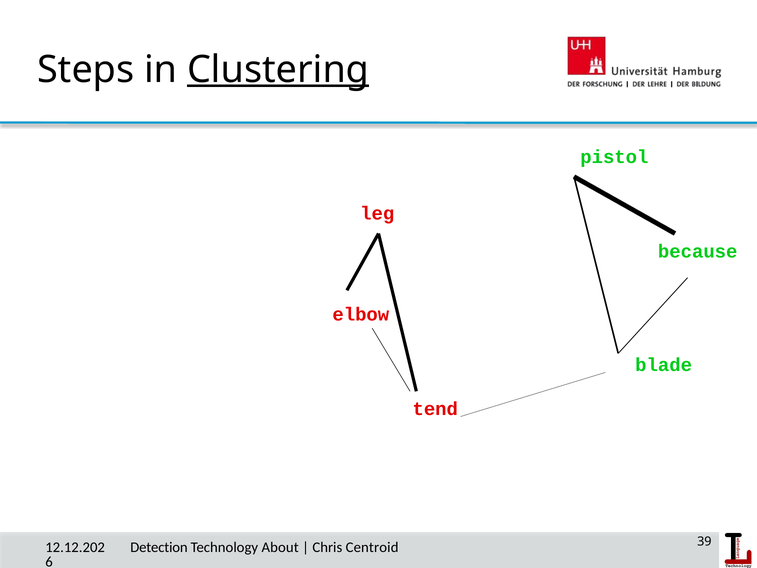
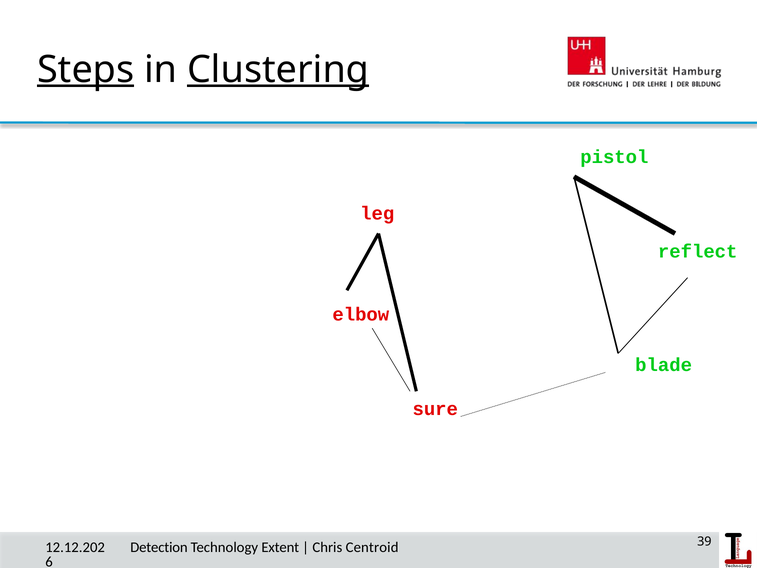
Steps underline: none -> present (86, 70)
because: because -> reflect (698, 251)
tend: tend -> sure (435, 409)
About: About -> Extent (280, 547)
